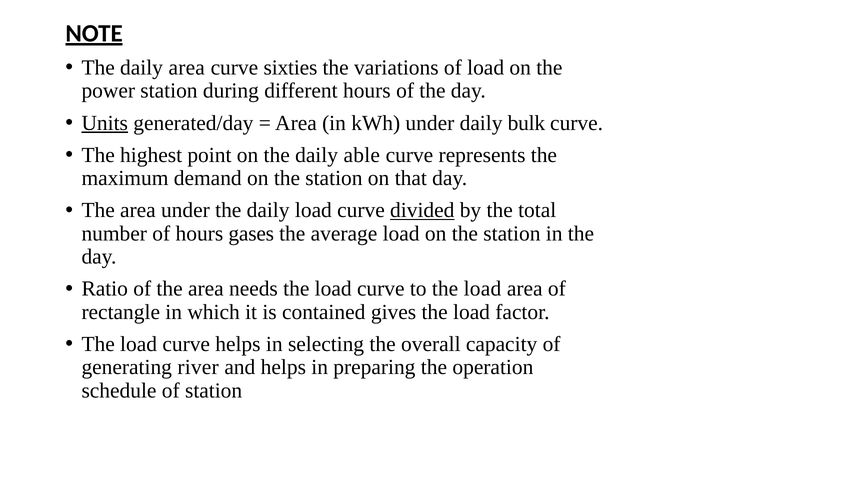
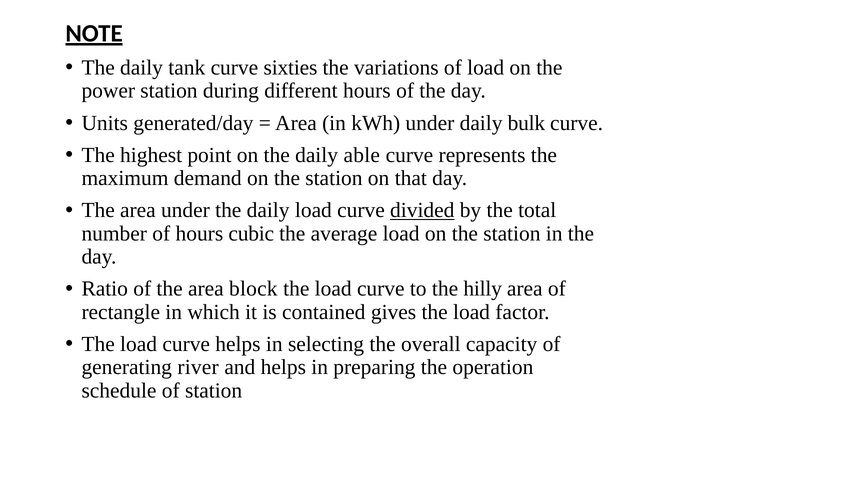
daily area: area -> tank (187, 68)
Units underline: present -> none (105, 123)
gases: gases -> cubic (251, 233)
needs: needs -> block (253, 289)
to the load: load -> hilly (483, 289)
